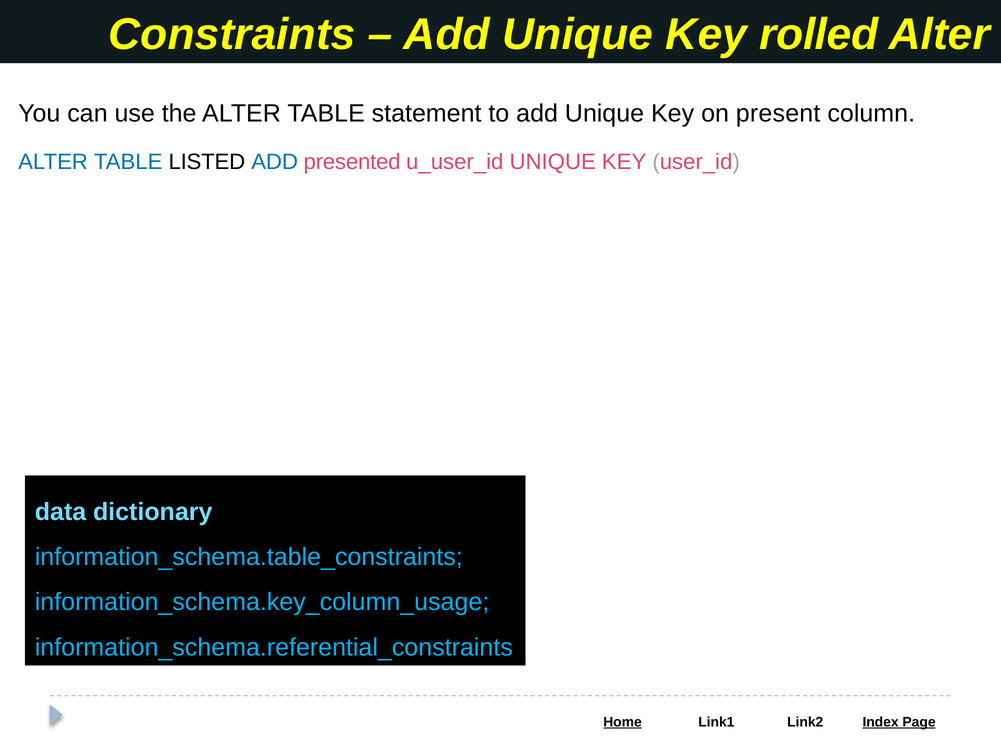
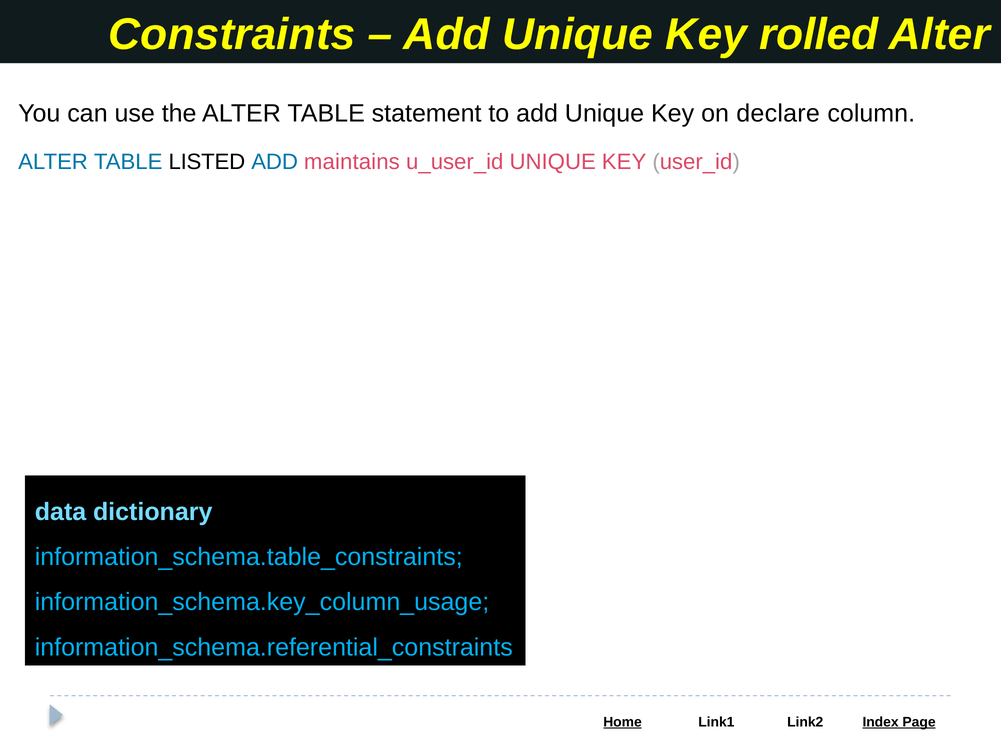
present: present -> declare (778, 113)
presented: presented -> maintains (352, 162)
